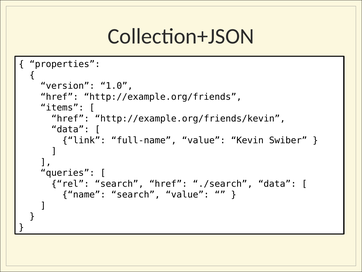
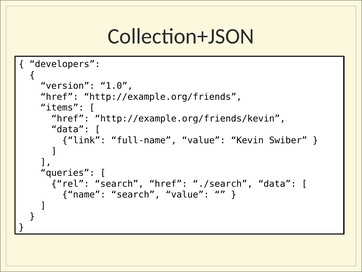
properties: properties -> developers (65, 64)
